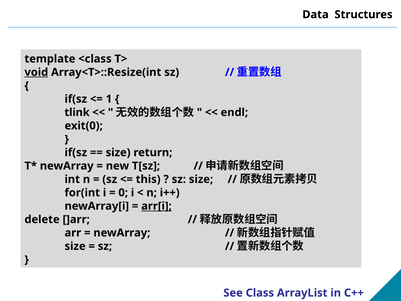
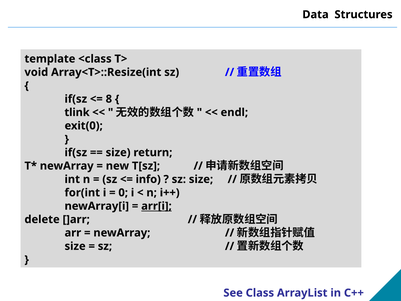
void underline: present -> none (36, 72)
1: 1 -> 8 (109, 99)
this: this -> info (148, 179)
